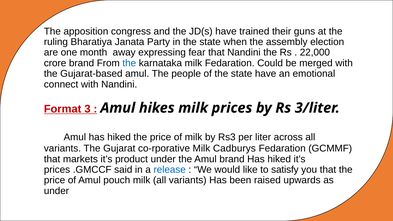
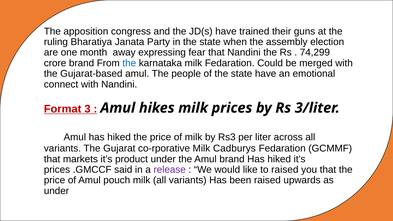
22,000: 22,000 -> 74,299 (315, 53)
release colour: blue -> purple (170, 170)
to satisfy: satisfy -> raised (285, 170)
